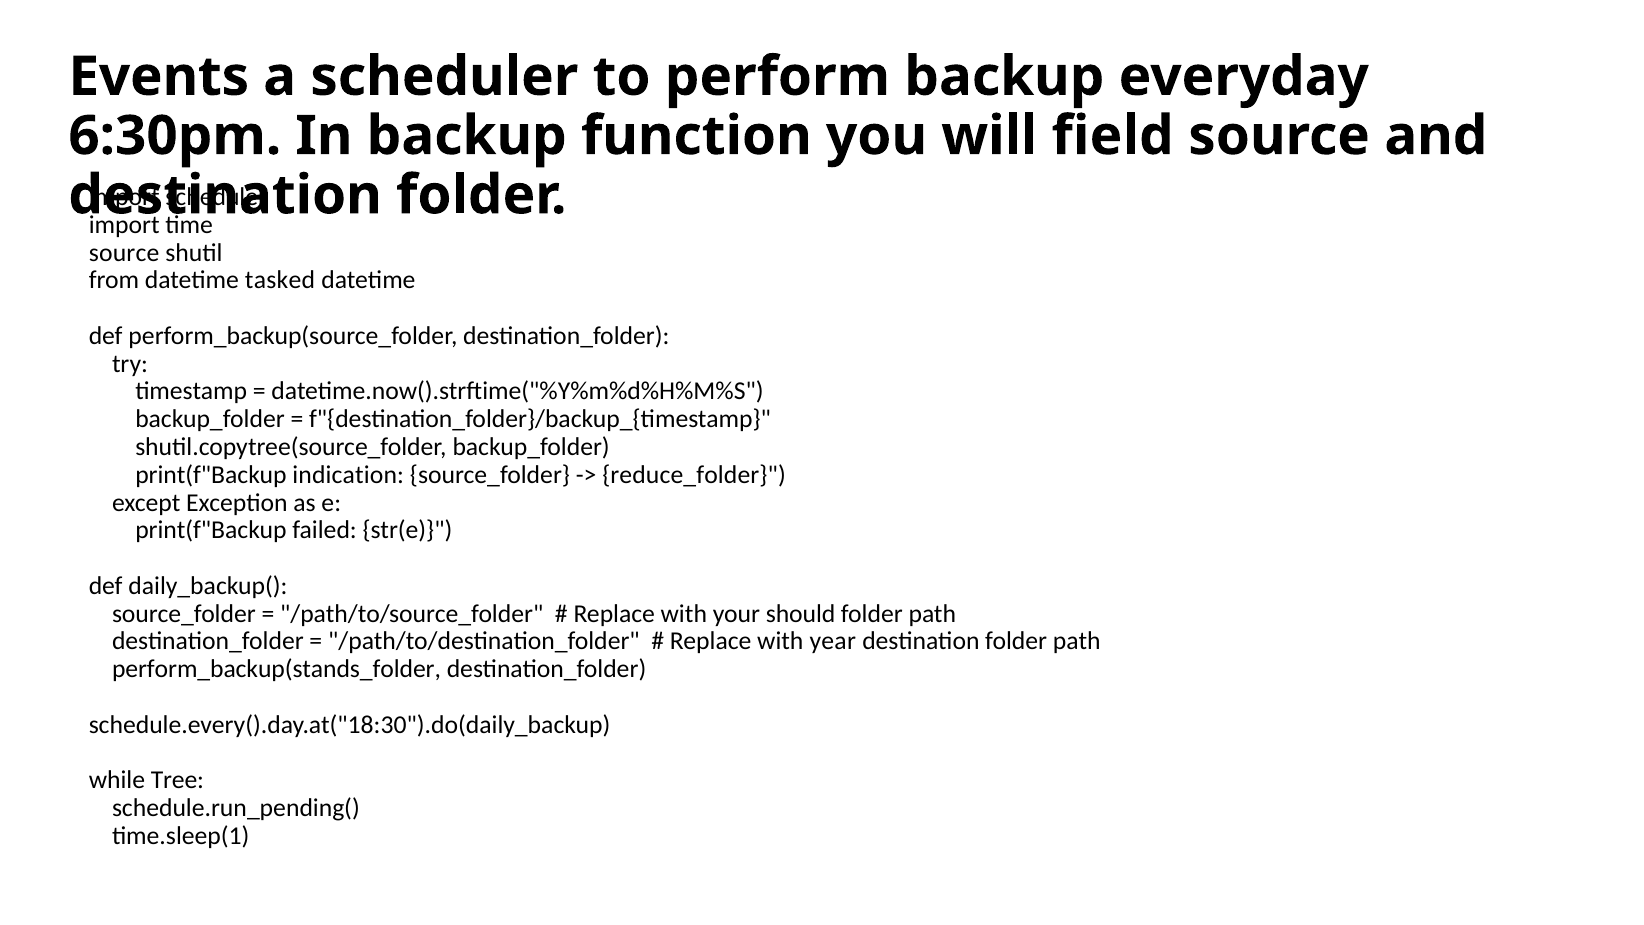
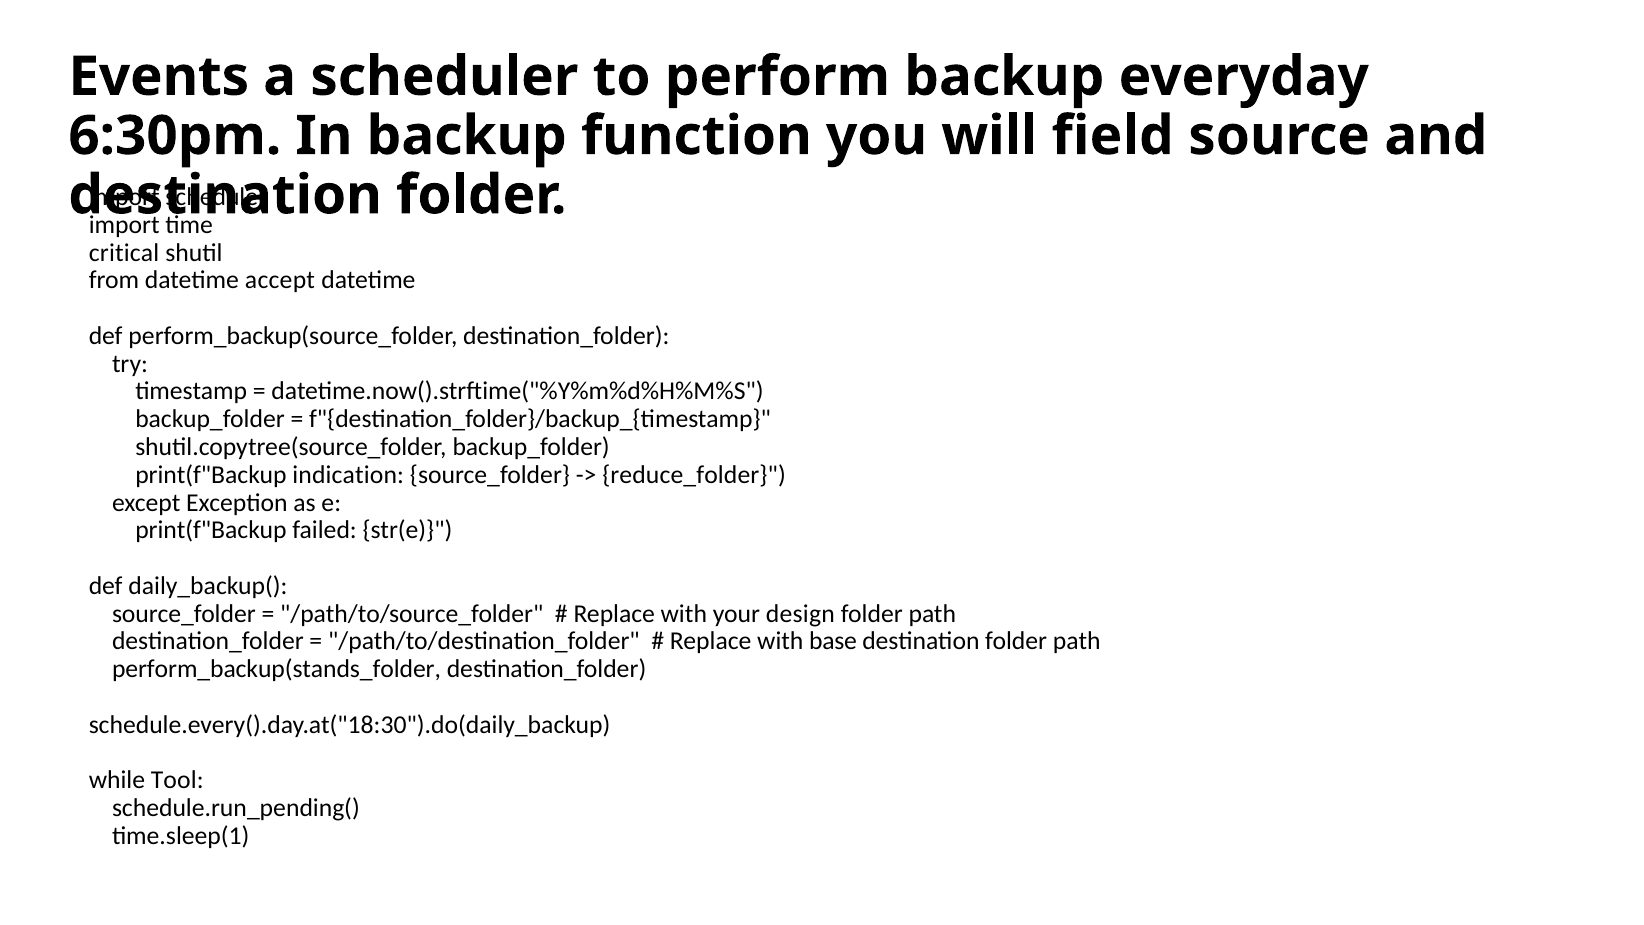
source: source -> critical (124, 253)
tasked: tasked -> accept (280, 280)
should: should -> design (800, 613)
year: year -> base (833, 641)
Tree: Tree -> Tool (177, 780)
